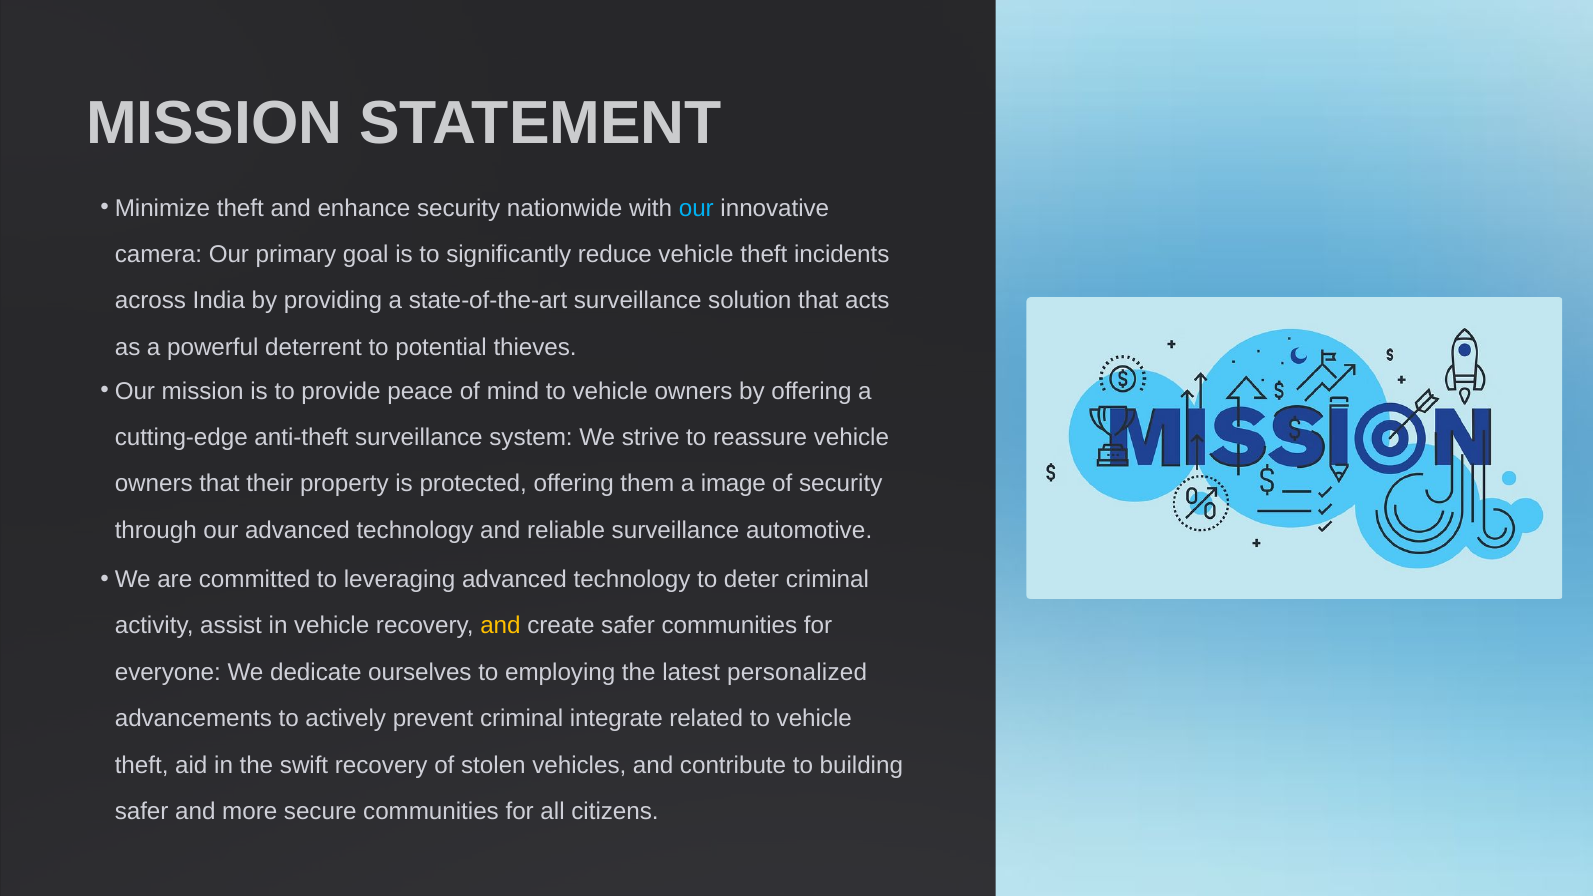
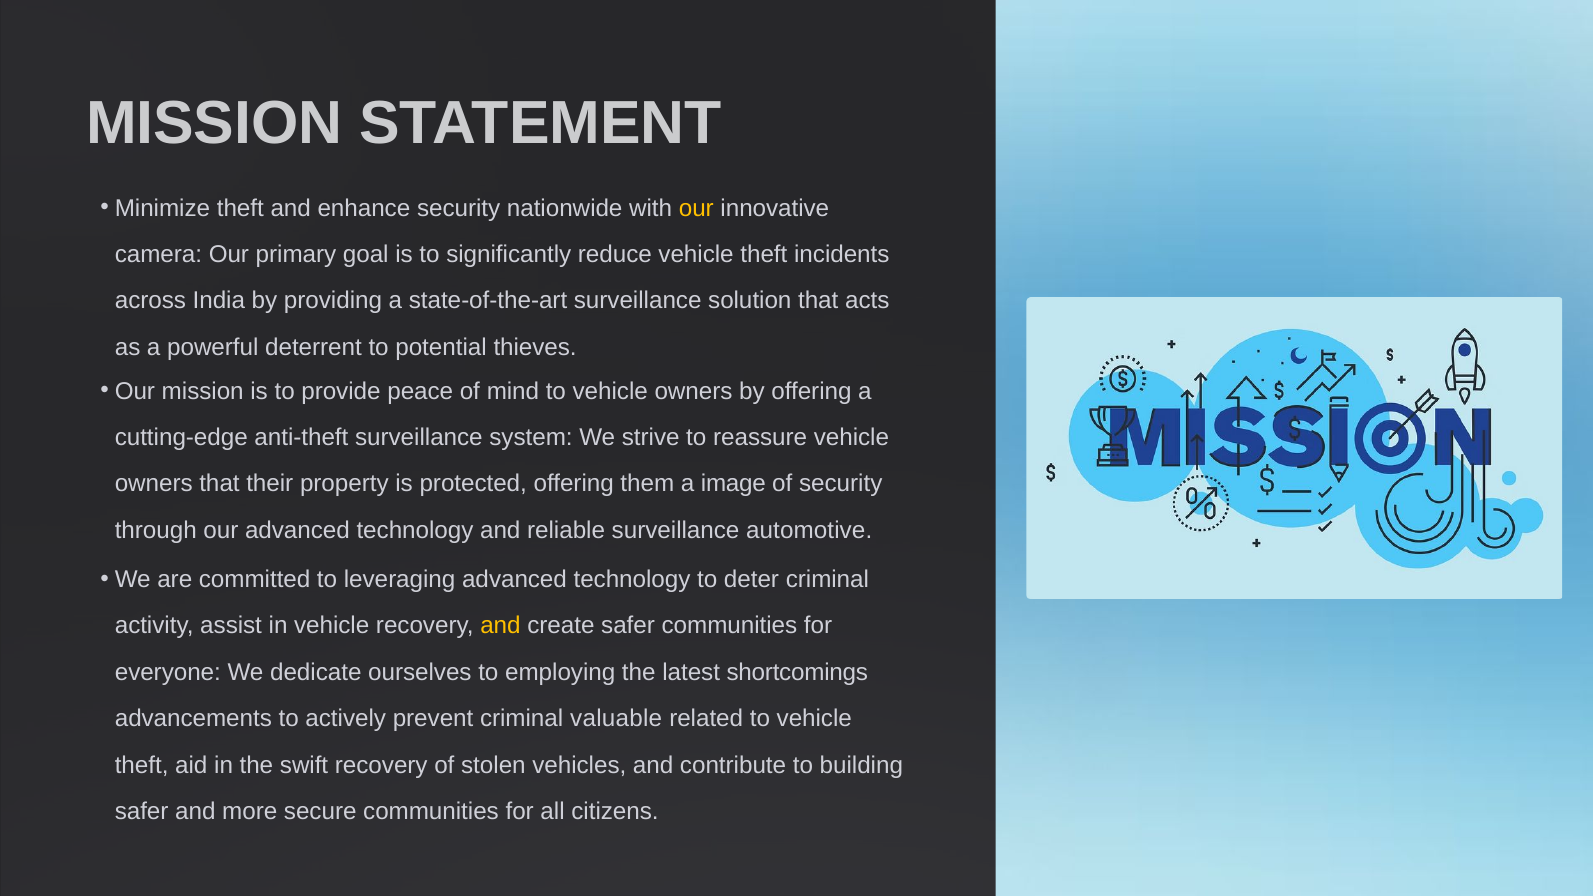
our colour: light blue -> yellow (696, 208)
personalized: personalized -> shortcomings (797, 672)
integrate: integrate -> valuable (616, 719)
